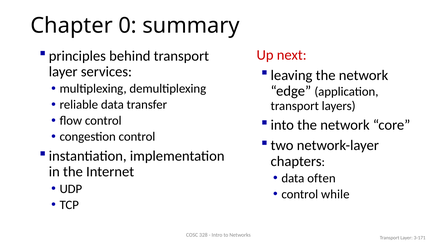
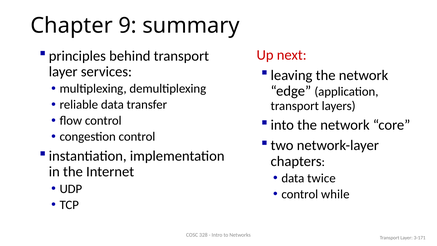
0: 0 -> 9 (128, 26)
often: often -> twice (321, 178)
